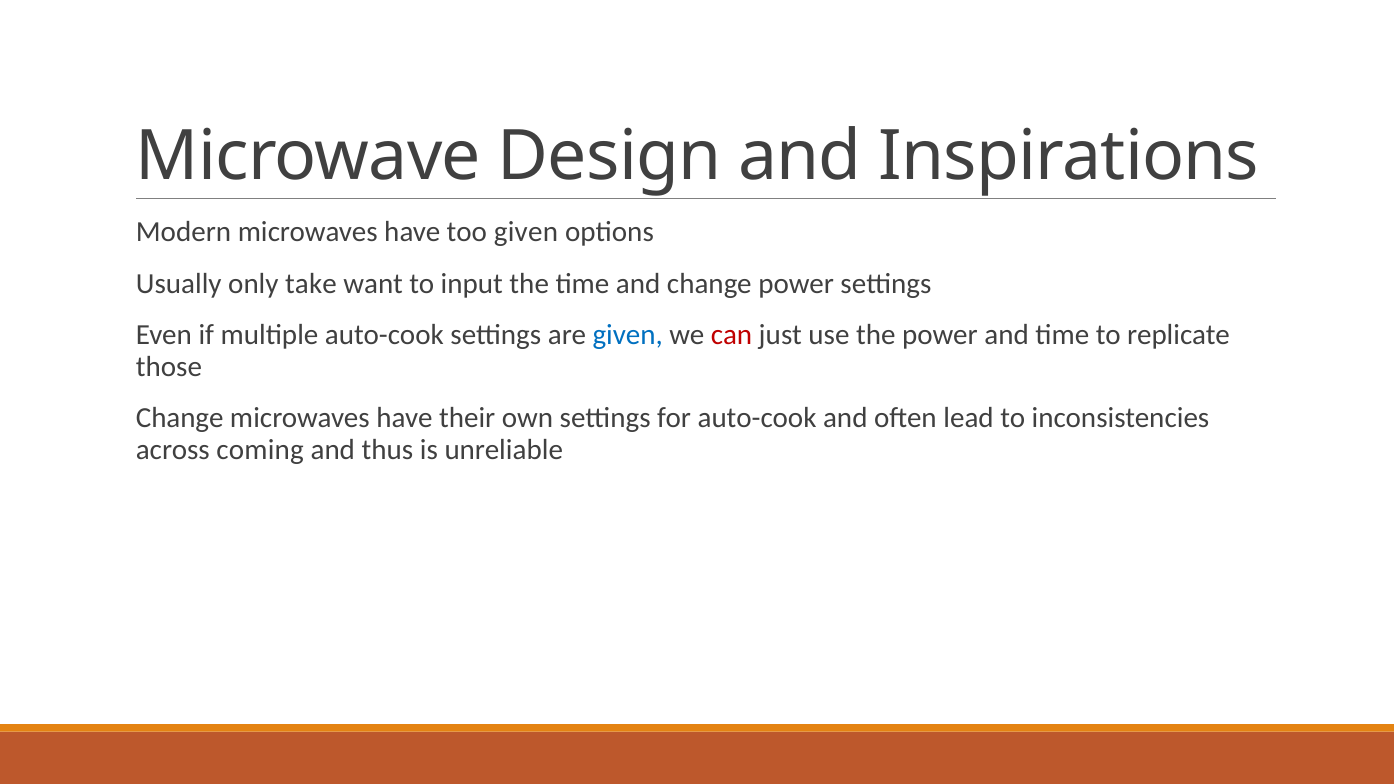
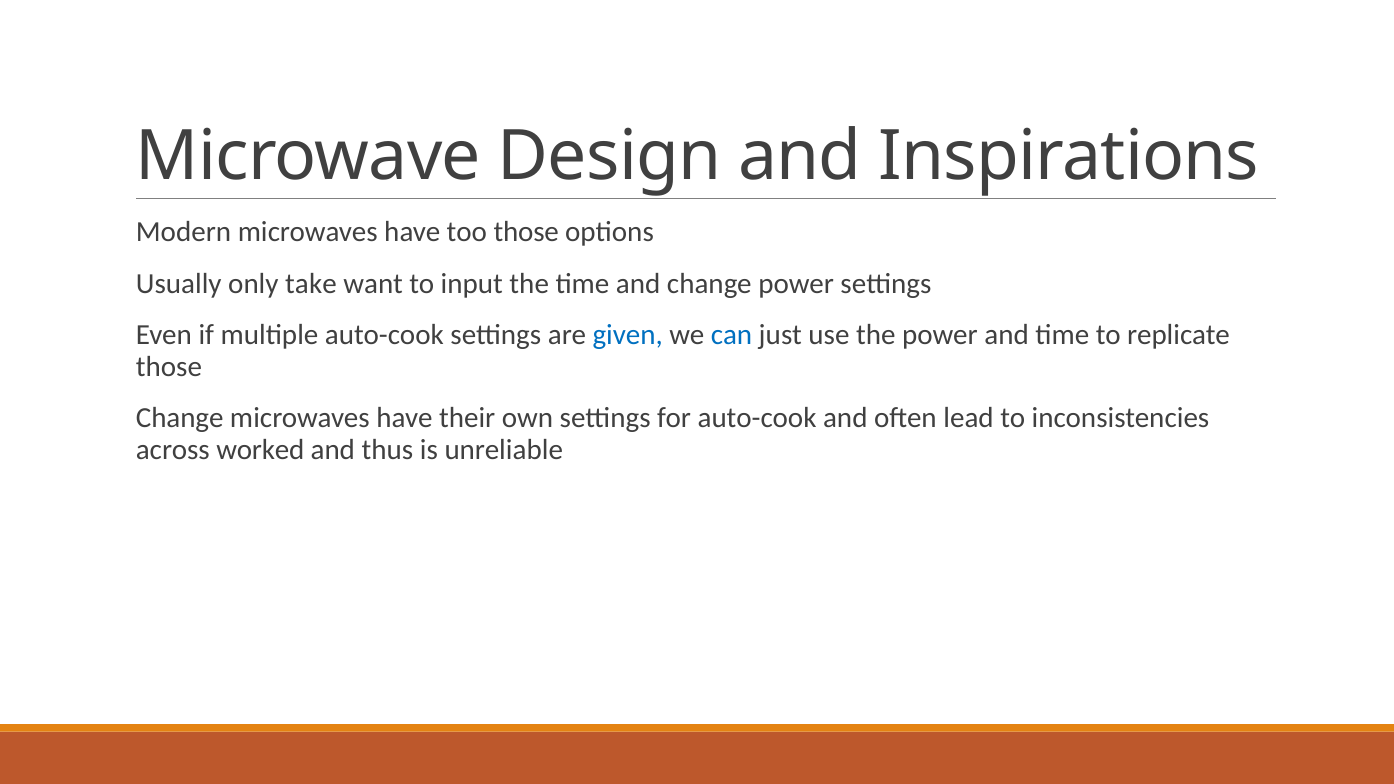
too given: given -> those (526, 232)
can colour: red -> blue (732, 335)
coming: coming -> worked (260, 450)
